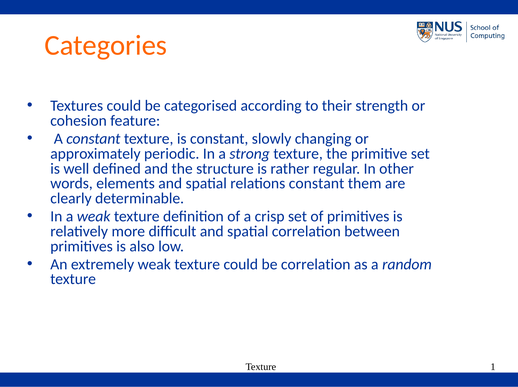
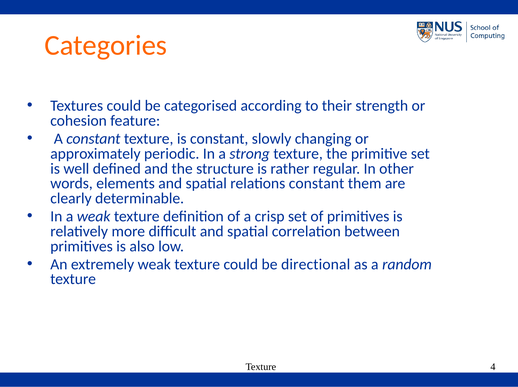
be correlation: correlation -> directional (316, 265)
1: 1 -> 4 (493, 367)
